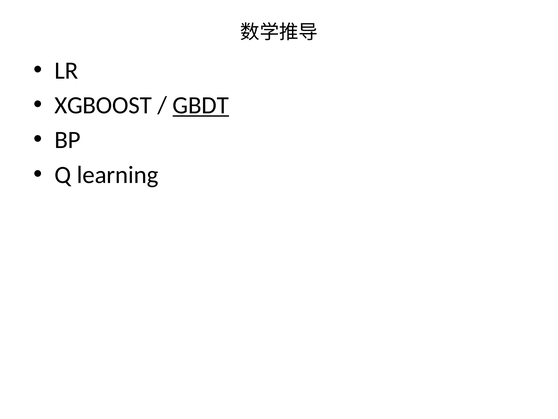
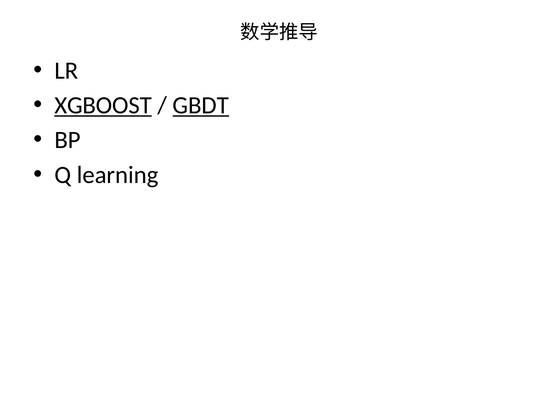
XGBOOST underline: none -> present (103, 105)
